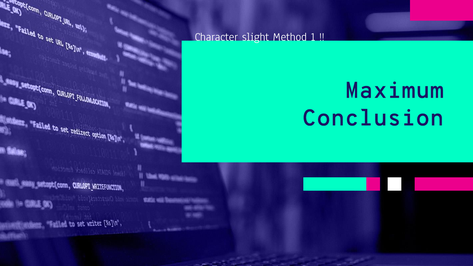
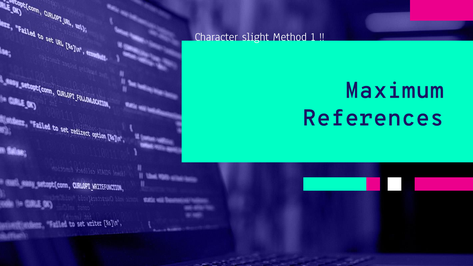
Conclusion: Conclusion -> References (373, 118)
